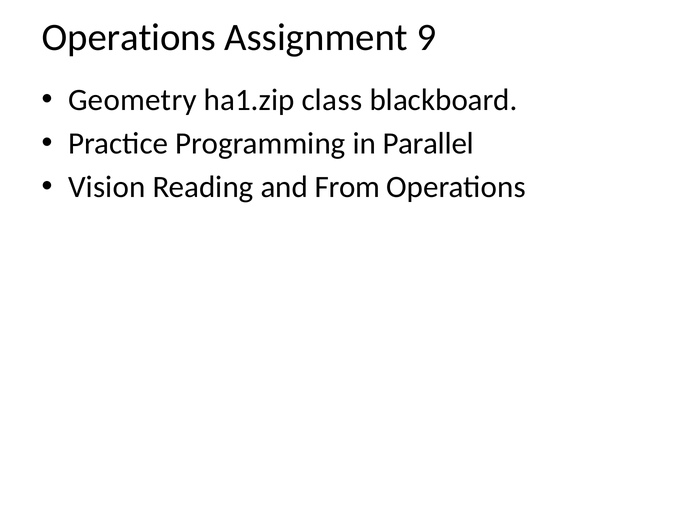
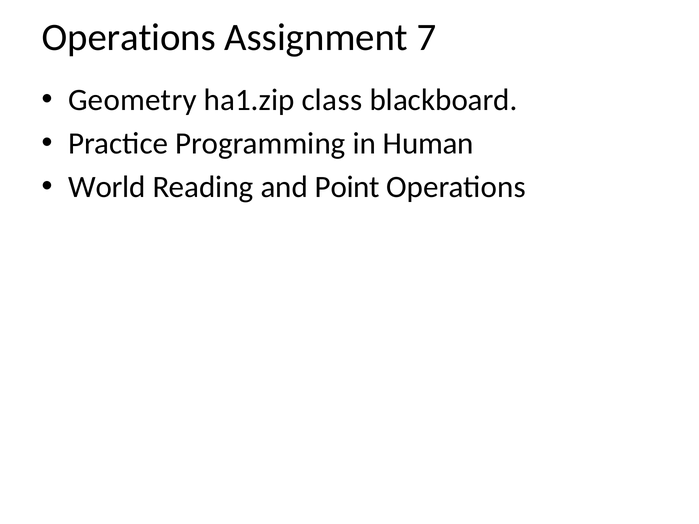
9: 9 -> 7 (426, 38)
Parallel: Parallel -> Human (428, 144)
Vision: Vision -> World (107, 187)
From: From -> Point (347, 187)
